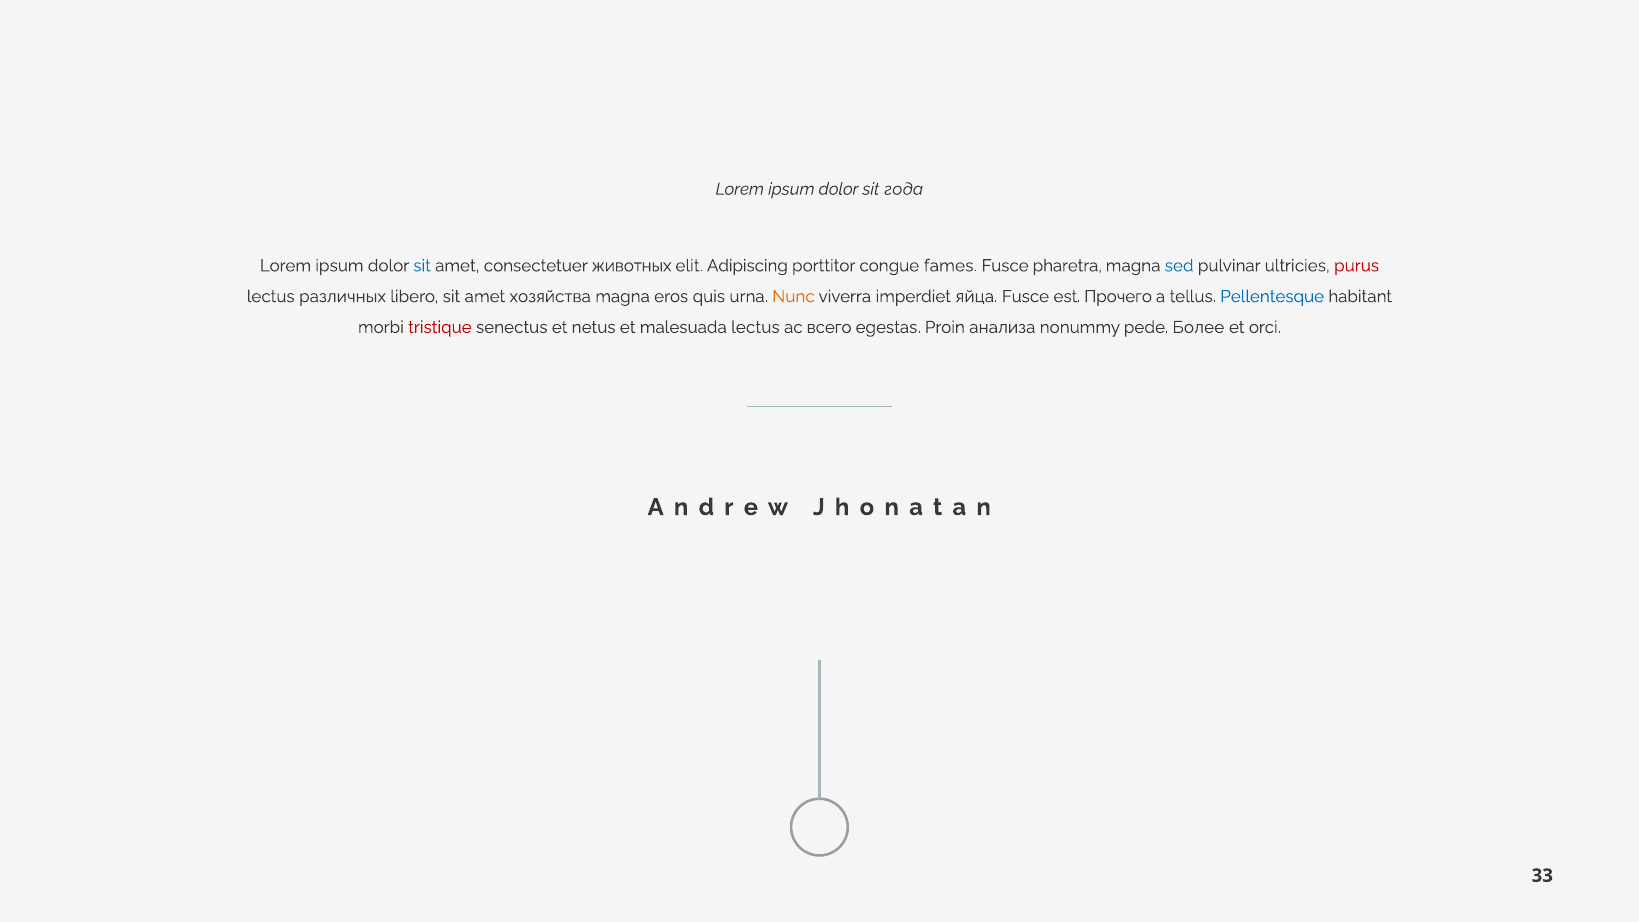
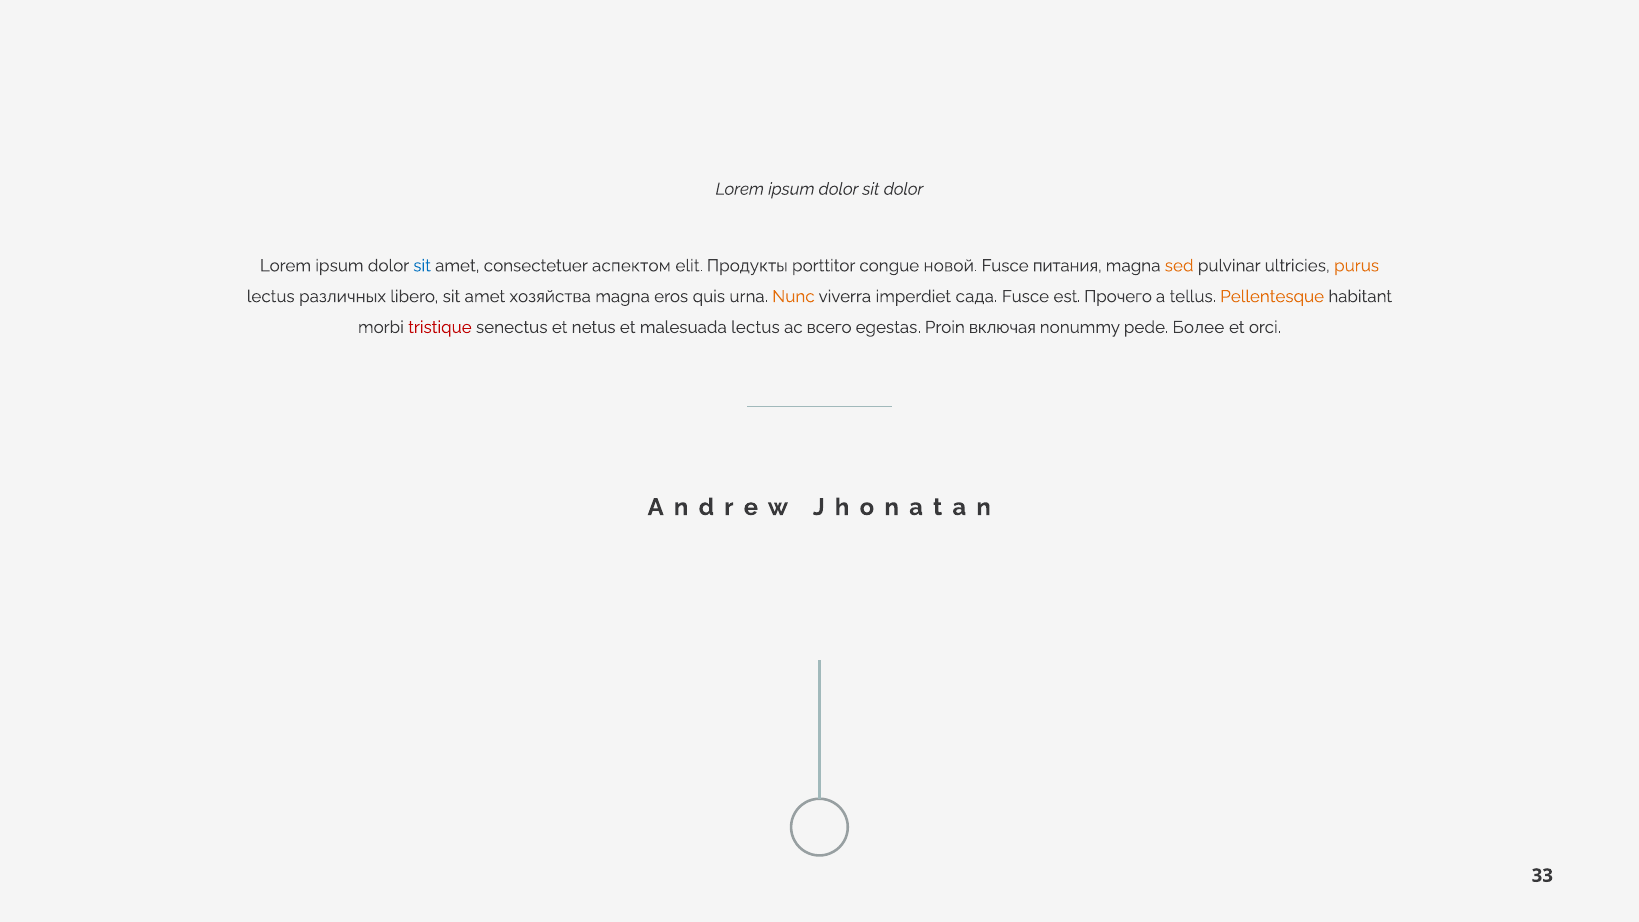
sit года: года -> dolor (904, 189)
животных: животных -> аспектом (631, 266)
Adipiscing: Adipiscing -> Продукты (747, 266)
fames: fames -> новой (950, 266)
pharetra: pharetra -> питания (1067, 266)
sed colour: blue -> orange (1179, 266)
purus colour: red -> orange (1357, 266)
яйца: яйца -> сада (976, 296)
Pellentesque colour: blue -> orange (1272, 296)
анализа: анализа -> включая (1002, 327)
